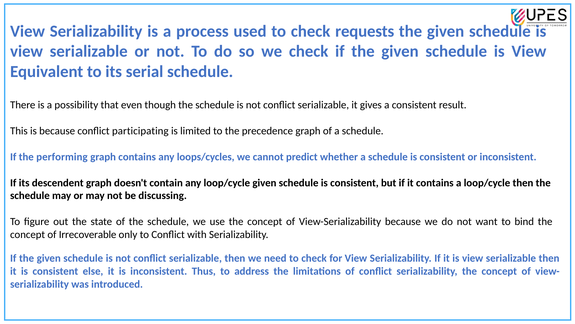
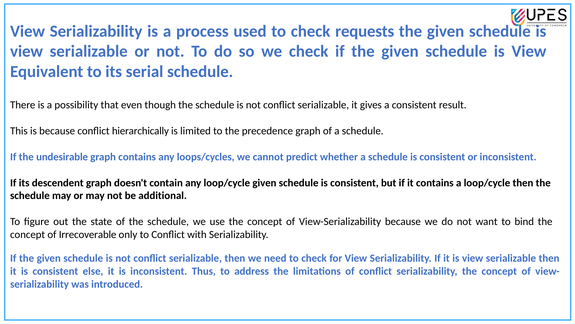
participating: participating -> hierarchically (140, 131)
performing: performing -> undesirable (62, 157)
discussing: discussing -> additional (163, 195)
